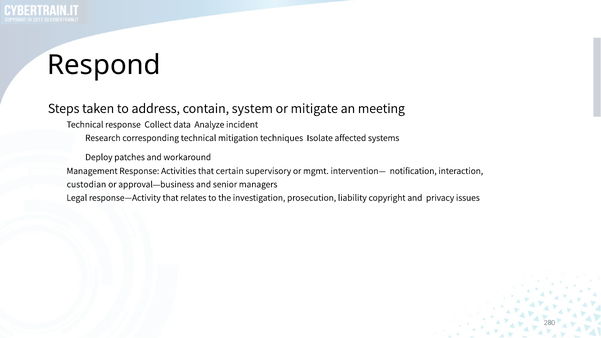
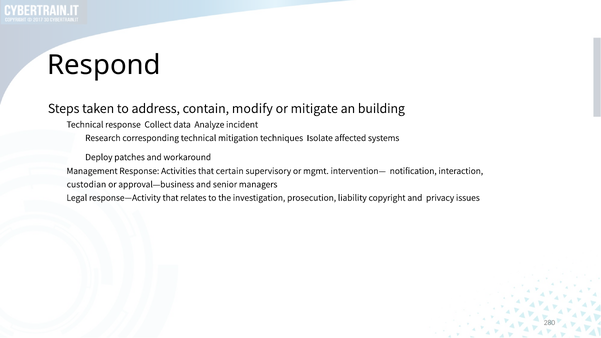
system: system -> modify (252, 108)
meeting: meeting -> building (381, 108)
